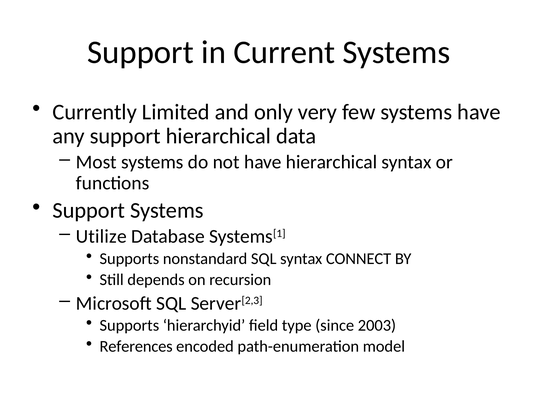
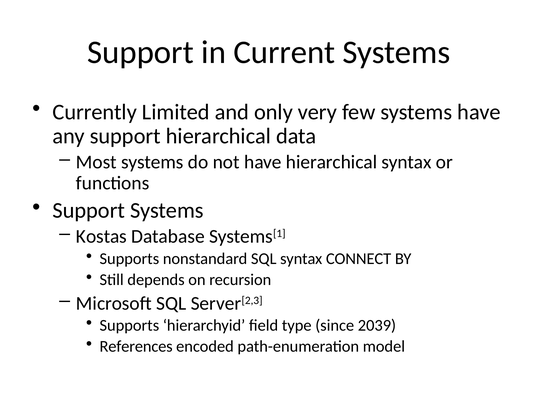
Utilize: Utilize -> Kostas (101, 236)
2003: 2003 -> 2039 (377, 325)
